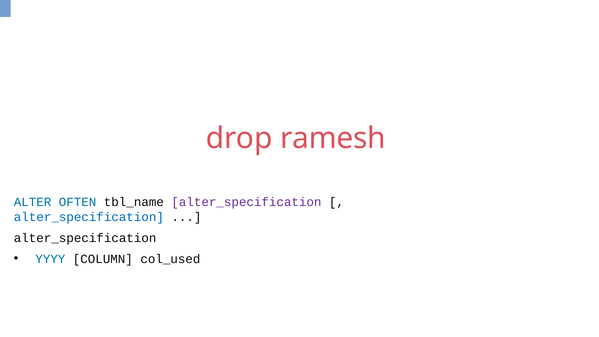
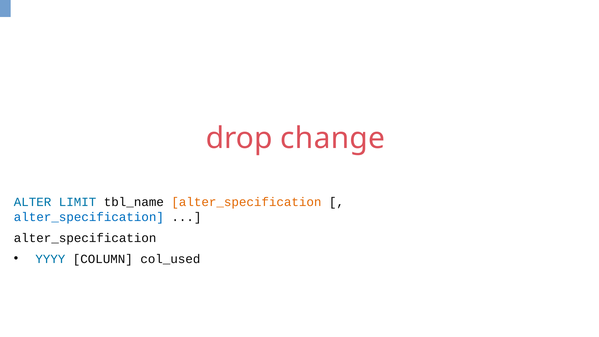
ramesh: ramesh -> change (333, 138)
OFTEN: OFTEN -> LIMIT (78, 202)
alter_specification colour: purple -> orange (246, 202)
